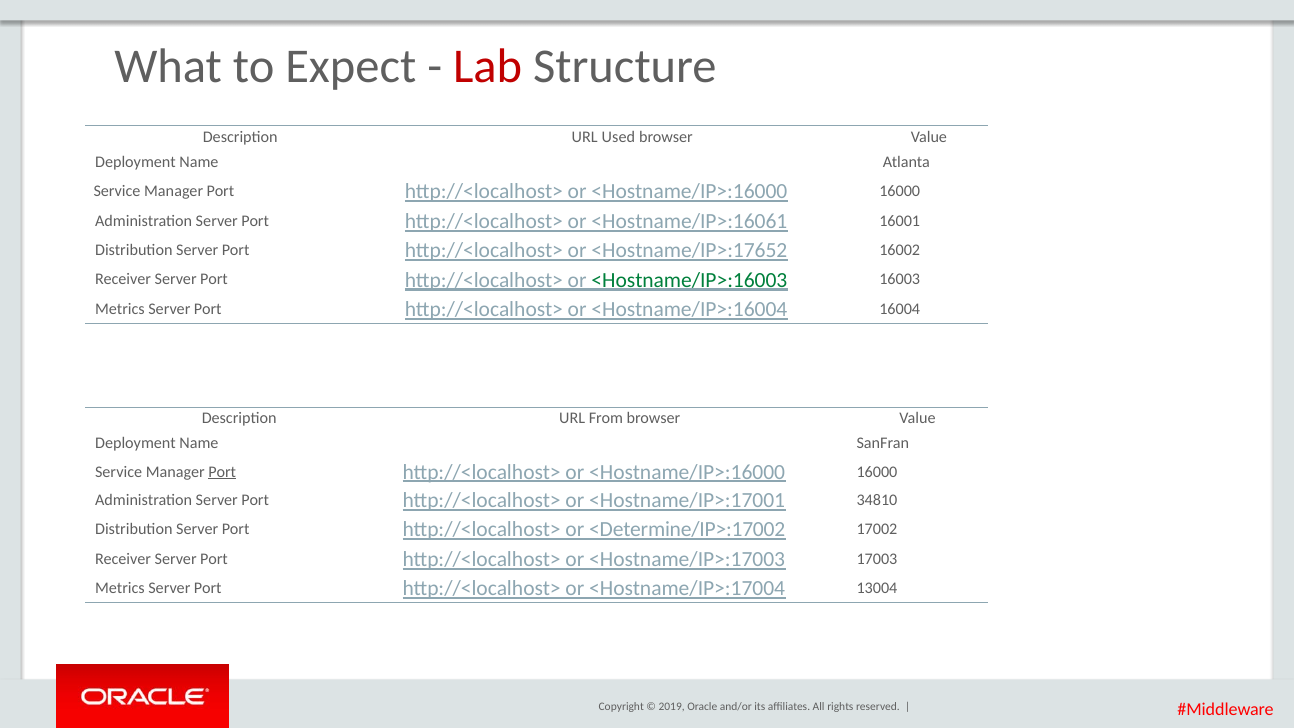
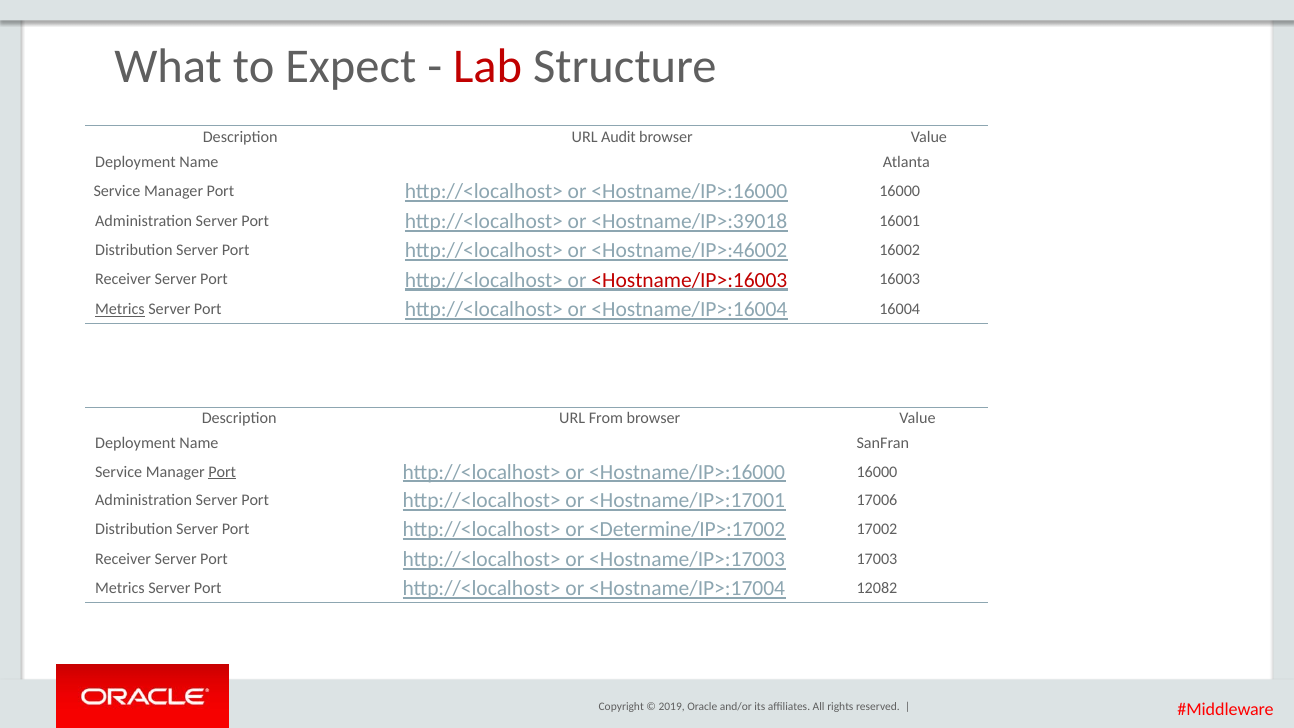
Used: Used -> Audit (619, 137)
<Hostname/IP>:16061: <Hostname/IP>:16061 -> <Hostname/IP>:39018 (689, 221)
<Hostname/IP>:17652: <Hostname/IP>:17652 -> <Hostname/IP>:46002 (689, 251)
<Hostname/IP>:16003 colour: green -> red (689, 280)
Metrics underline: none -> present (120, 309)
34810: 34810 -> 17006 (877, 500)
13004: 13004 -> 12082 (877, 588)
